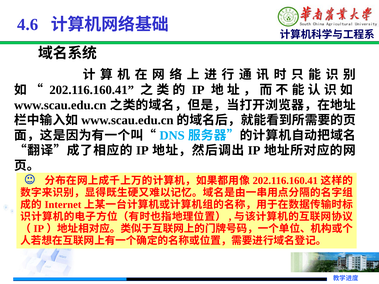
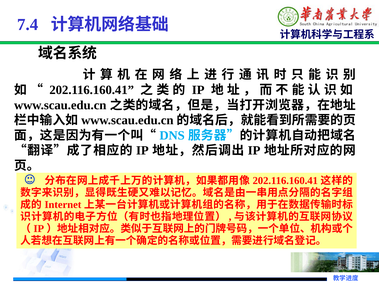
4.6: 4.6 -> 7.4 (28, 25)
